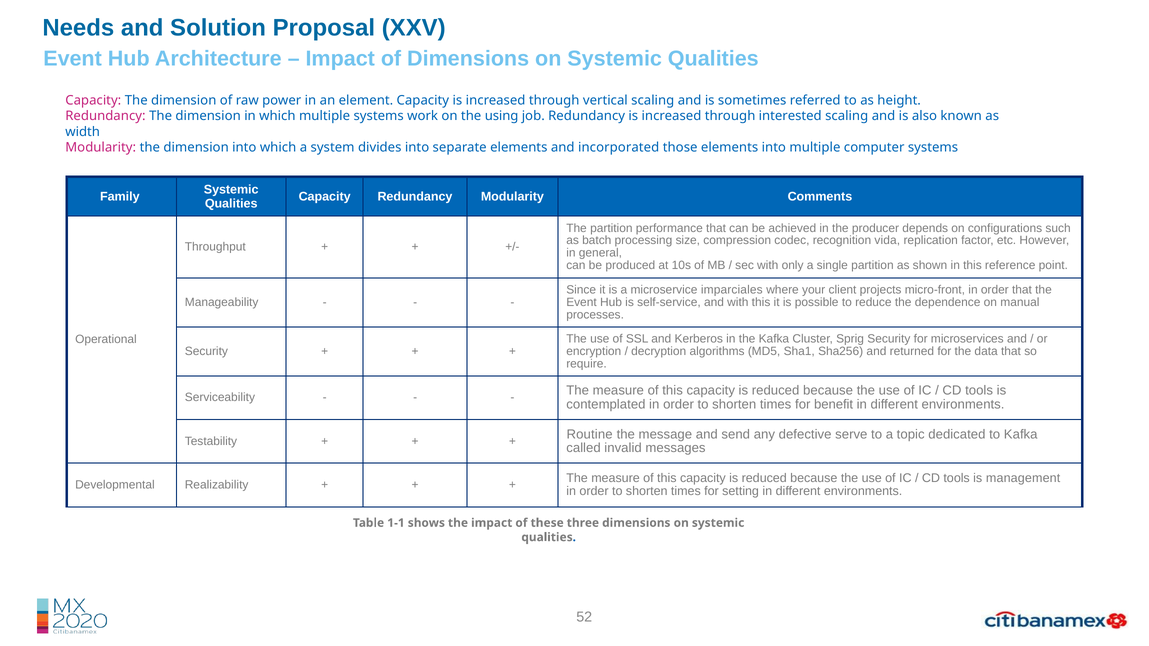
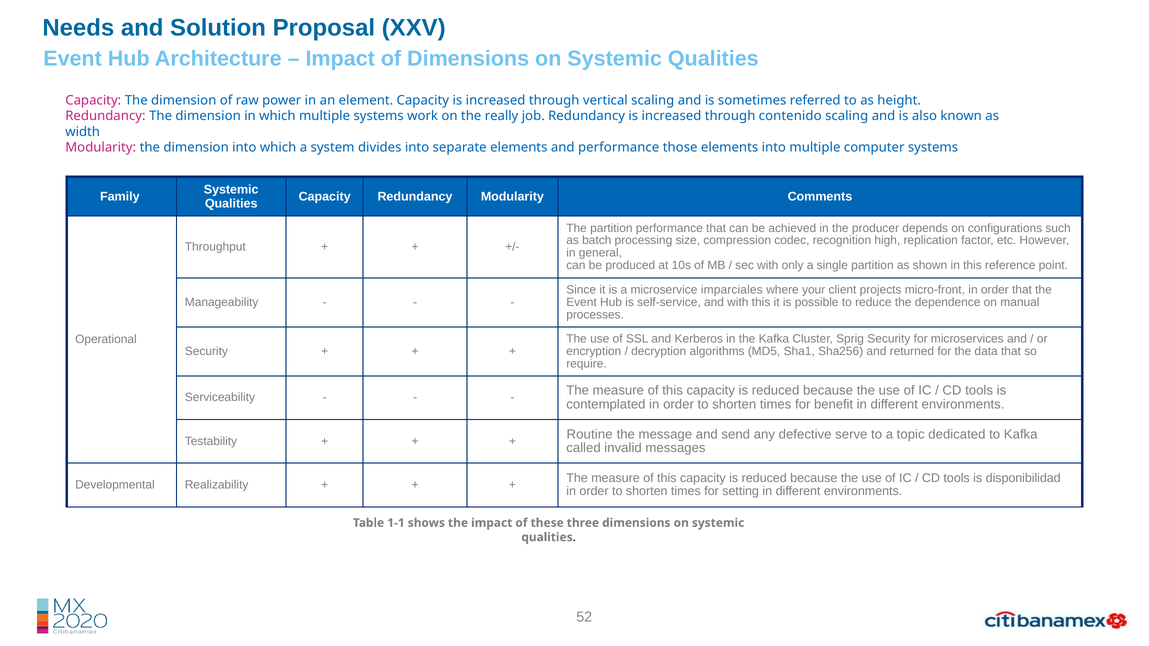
using: using -> really (502, 116)
interested: interested -> contenido (790, 116)
and incorporated: incorporated -> performance (619, 148)
vida: vida -> high (887, 241)
management: management -> disponibilidad (1023, 479)
